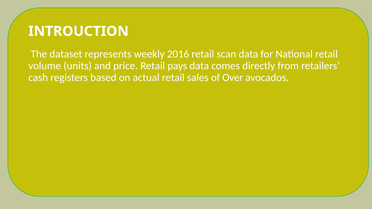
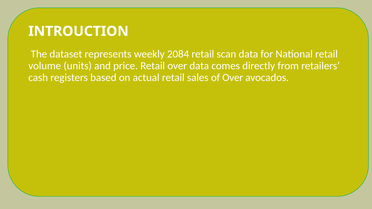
2016: 2016 -> 2084 (178, 54)
Retail pays: pays -> over (177, 66)
